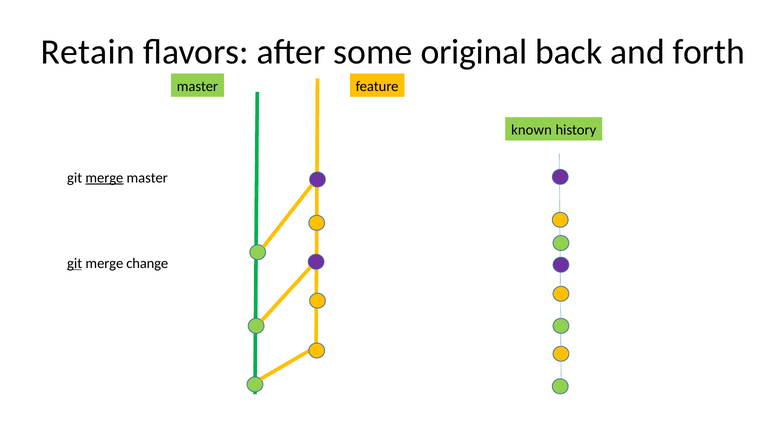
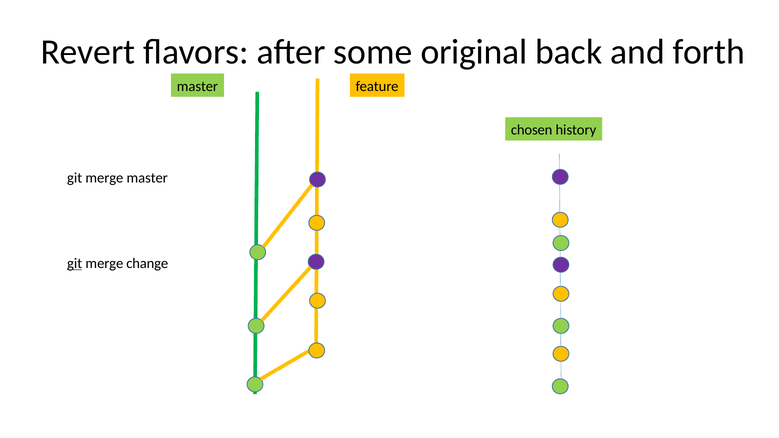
Retain: Retain -> Revert (88, 52)
known: known -> chosen (532, 130)
merge underline: present -> none (104, 178)
